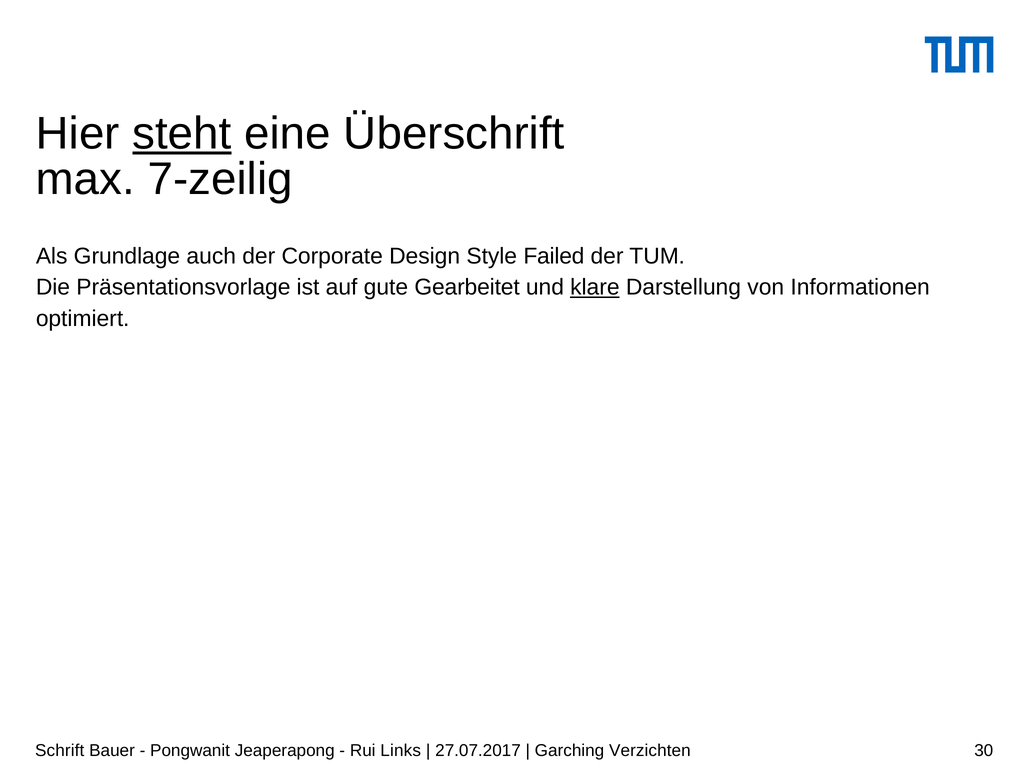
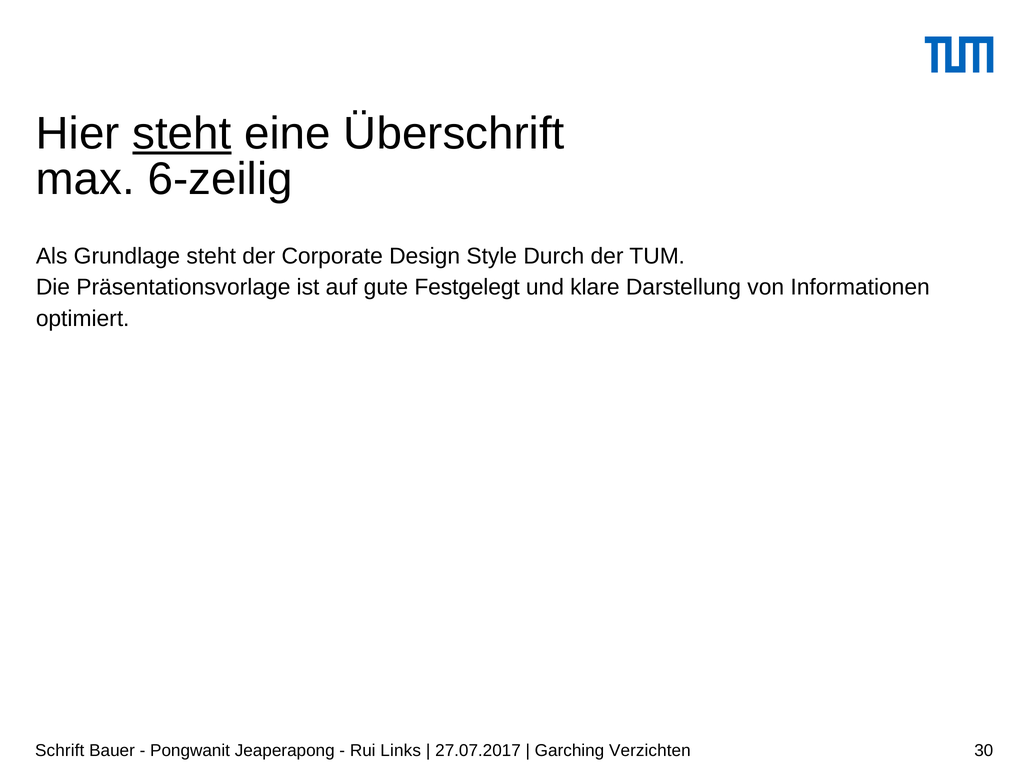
7-zeilig: 7-zeilig -> 6-zeilig (220, 179)
Grundlage auch: auch -> steht (211, 256)
Failed: Failed -> Durch (554, 256)
Gearbeitet: Gearbeitet -> Festgelegt (467, 287)
klare underline: present -> none (595, 287)
